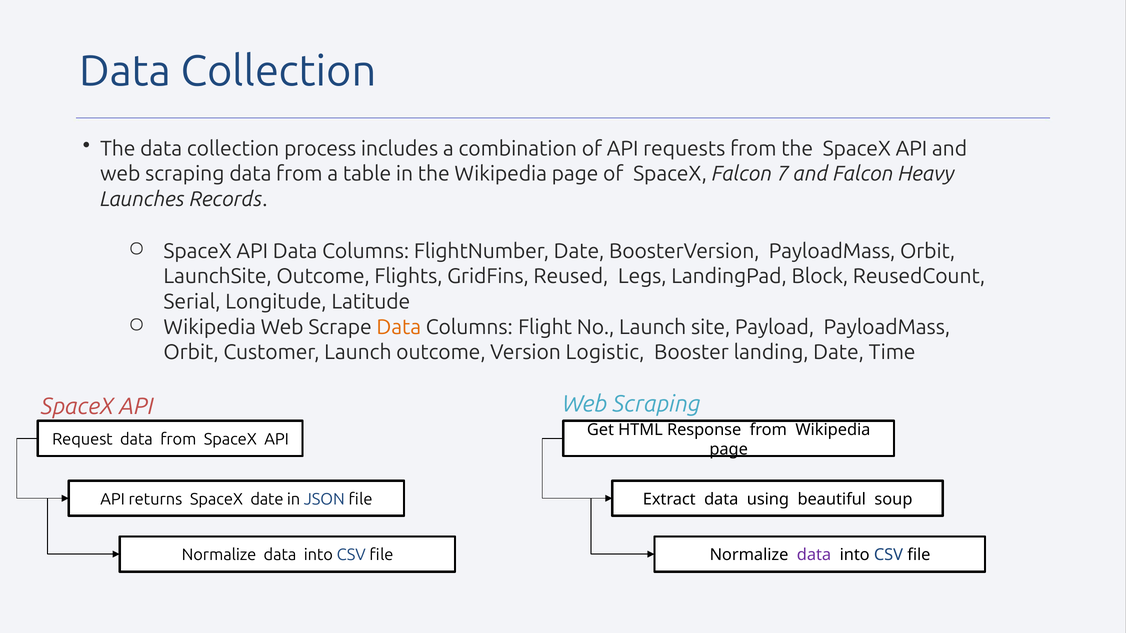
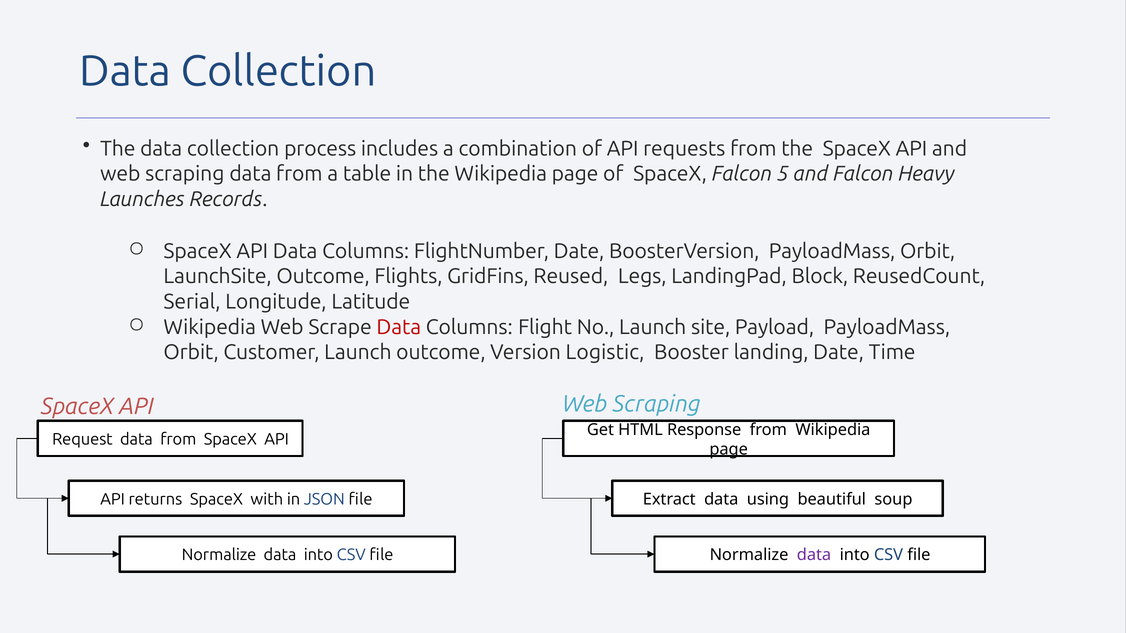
7: 7 -> 5 (783, 174)
Data colour: orange -> red (399, 327)
SpaceX date: date -> with (267, 500)
